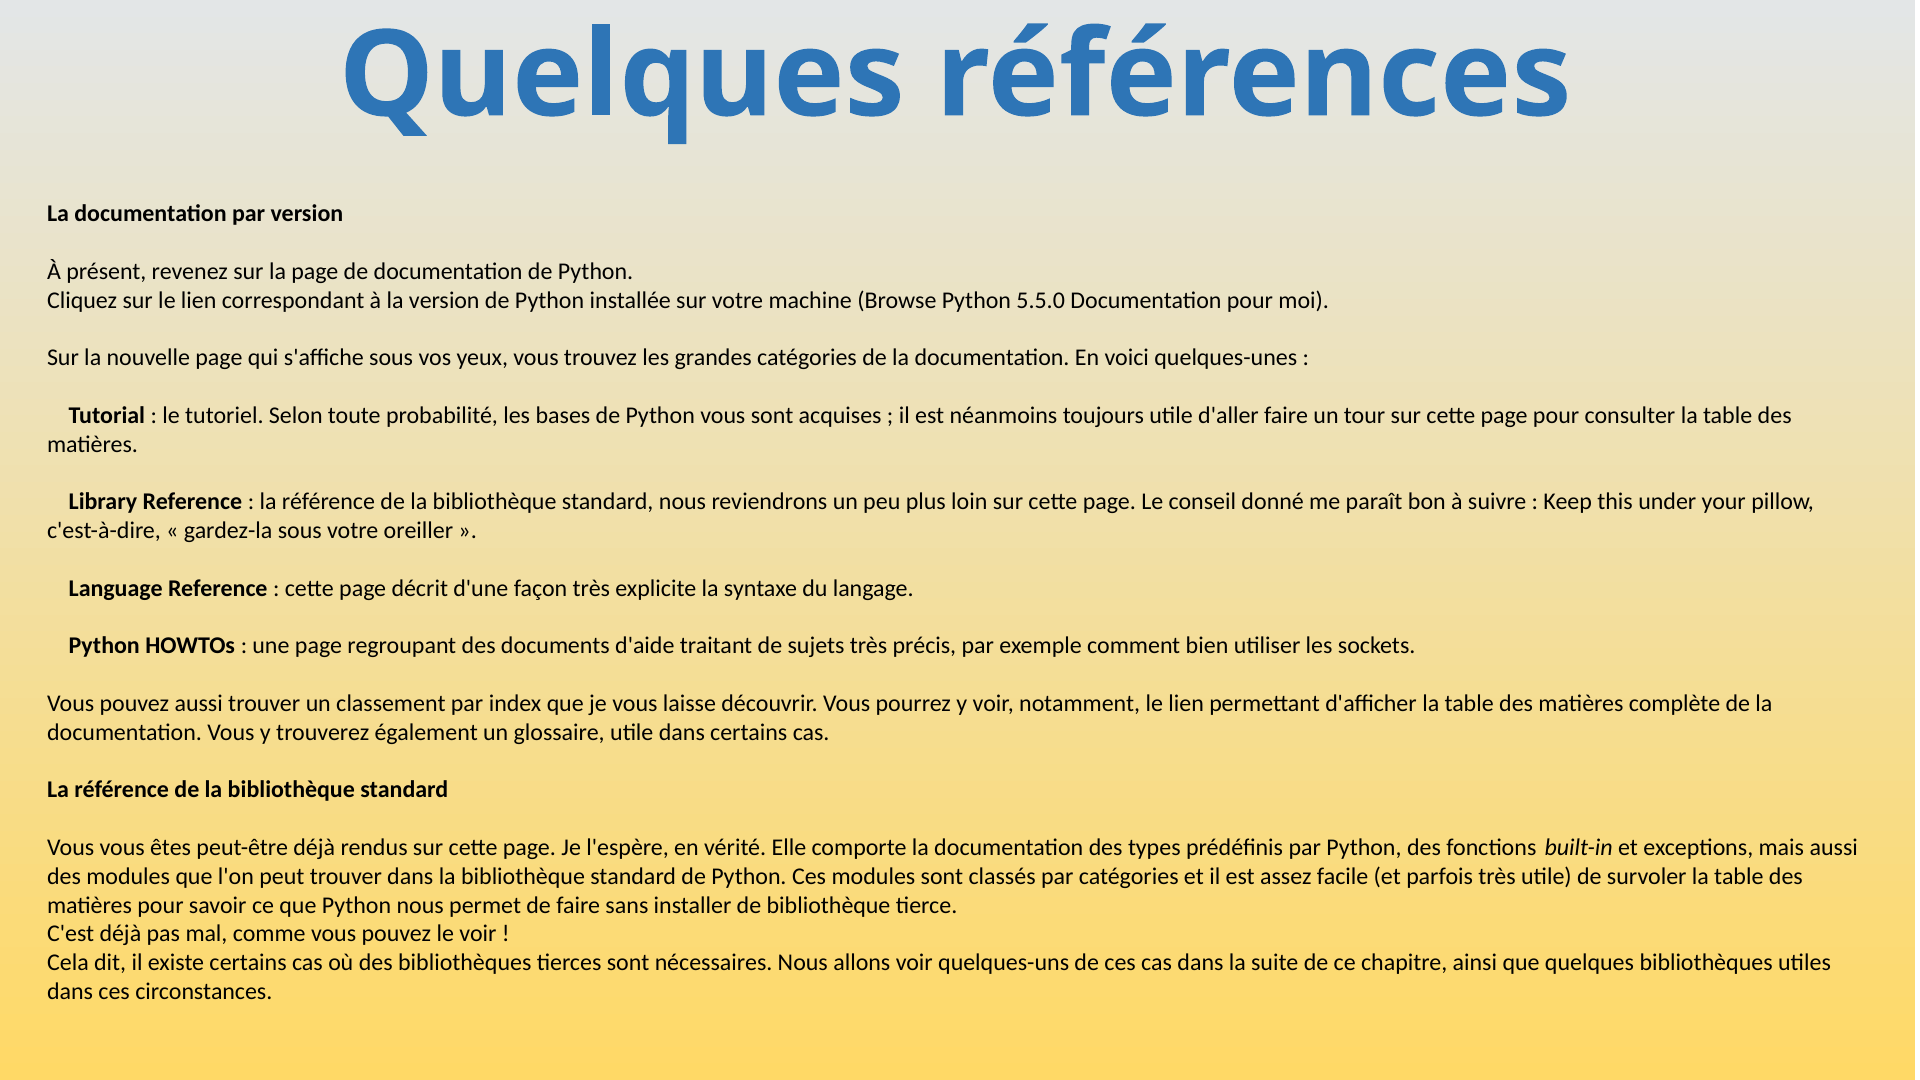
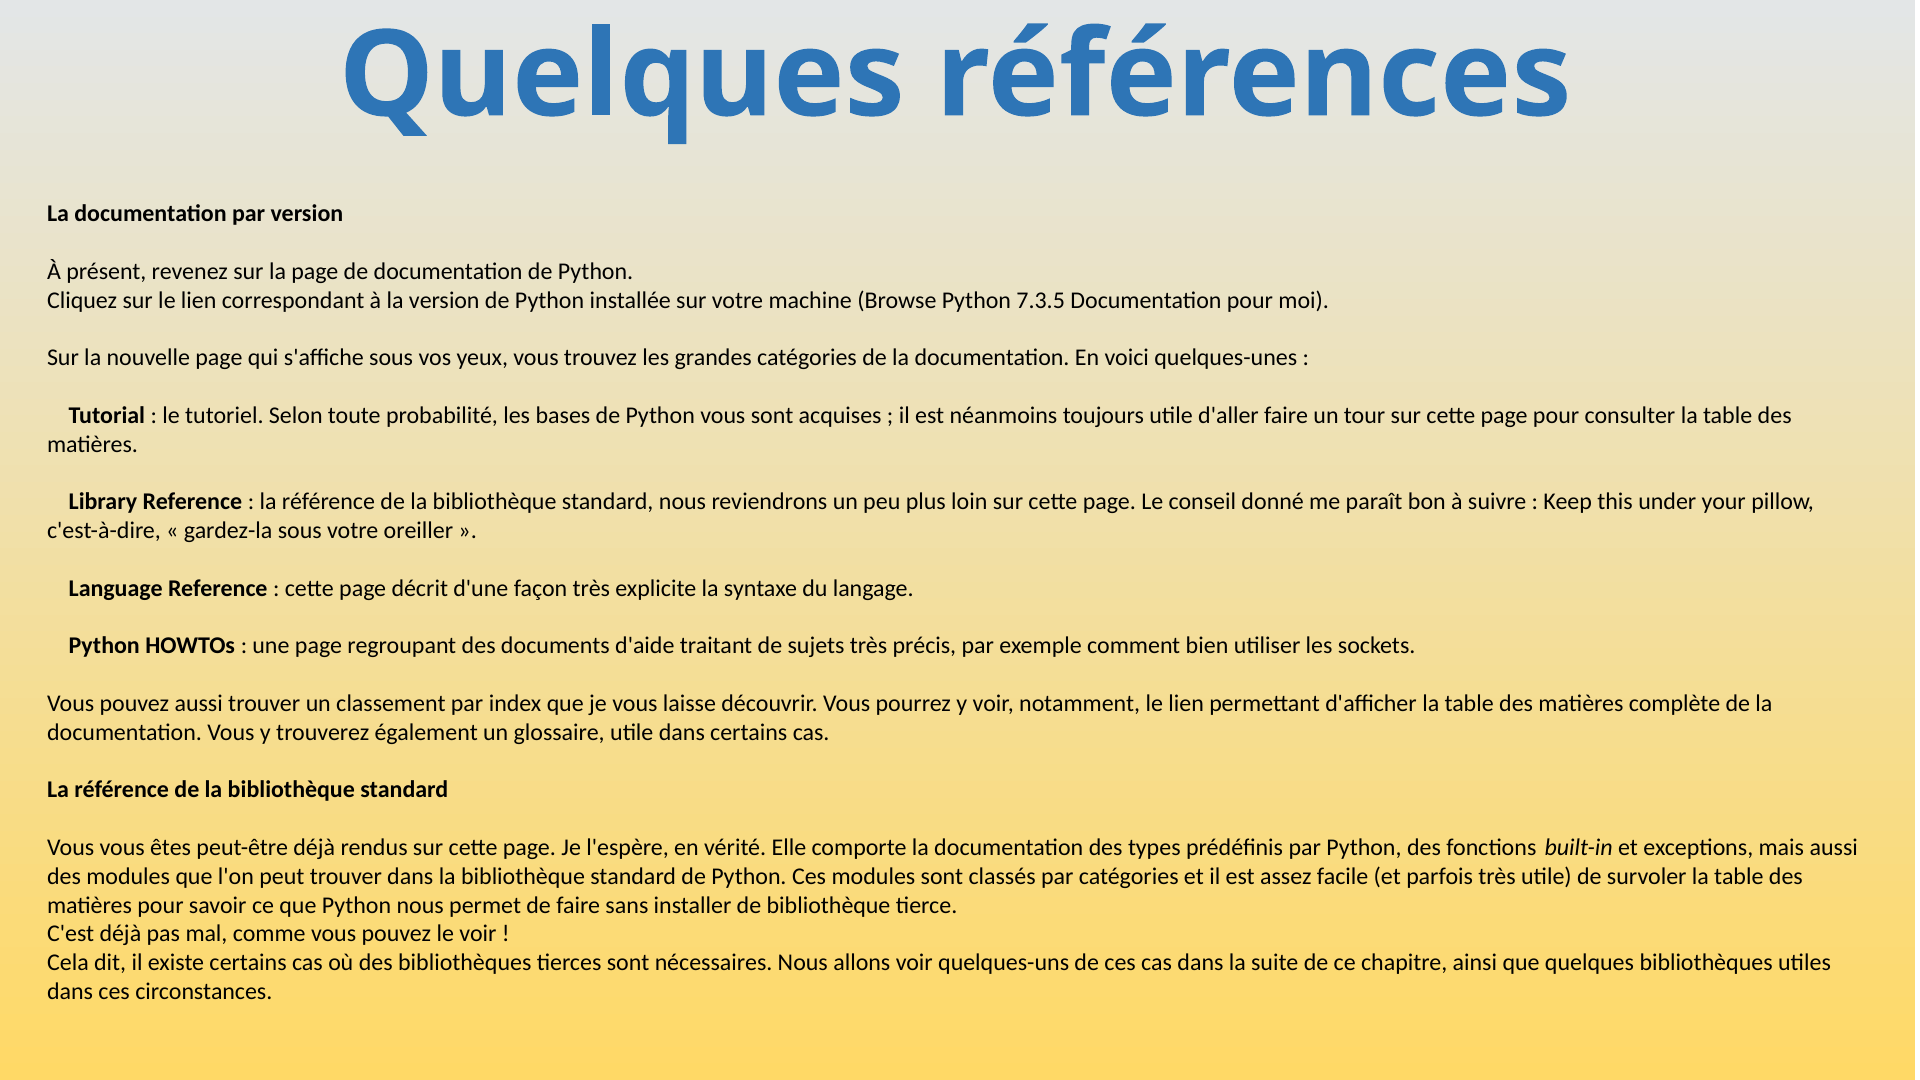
5.5.0: 5.5.0 -> 7.3.5 (1041, 300)
